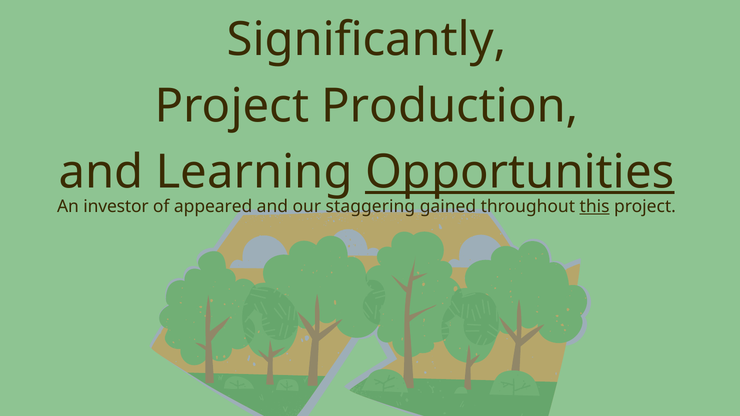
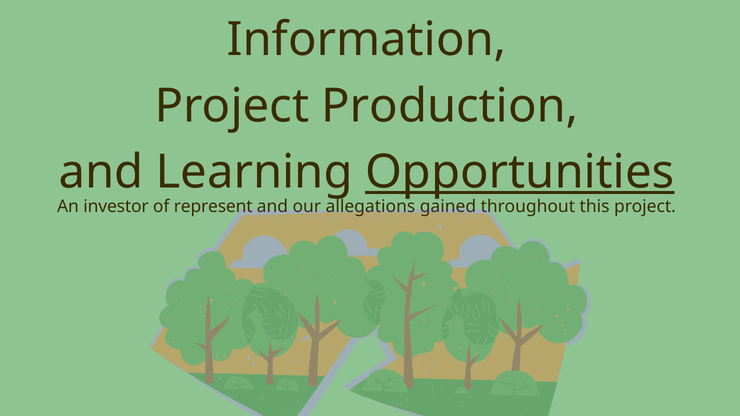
Significantly: Significantly -> Information (367, 40)
appeared: appeared -> represent (213, 206)
staggering: staggering -> allegations (370, 206)
this underline: present -> none (595, 206)
